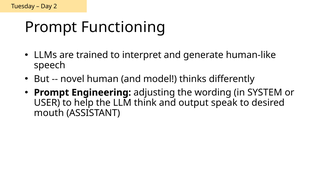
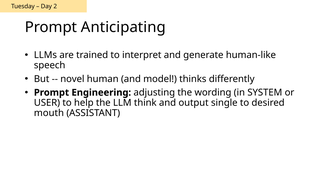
Functioning: Functioning -> Anticipating (123, 27)
speak: speak -> single (224, 103)
